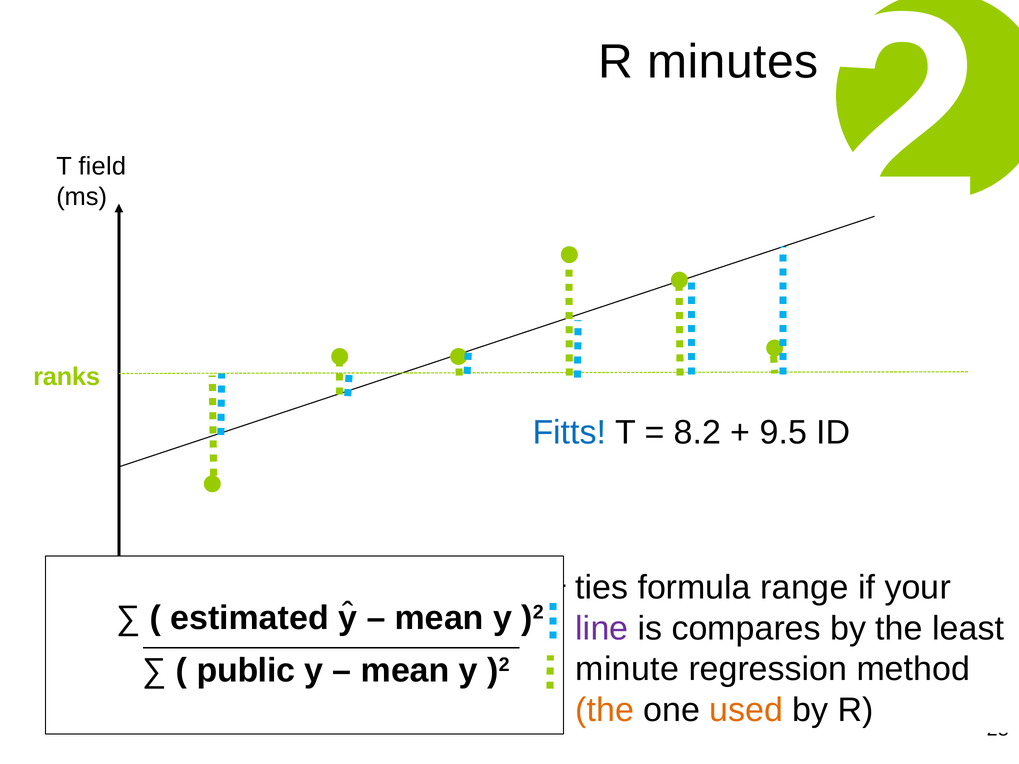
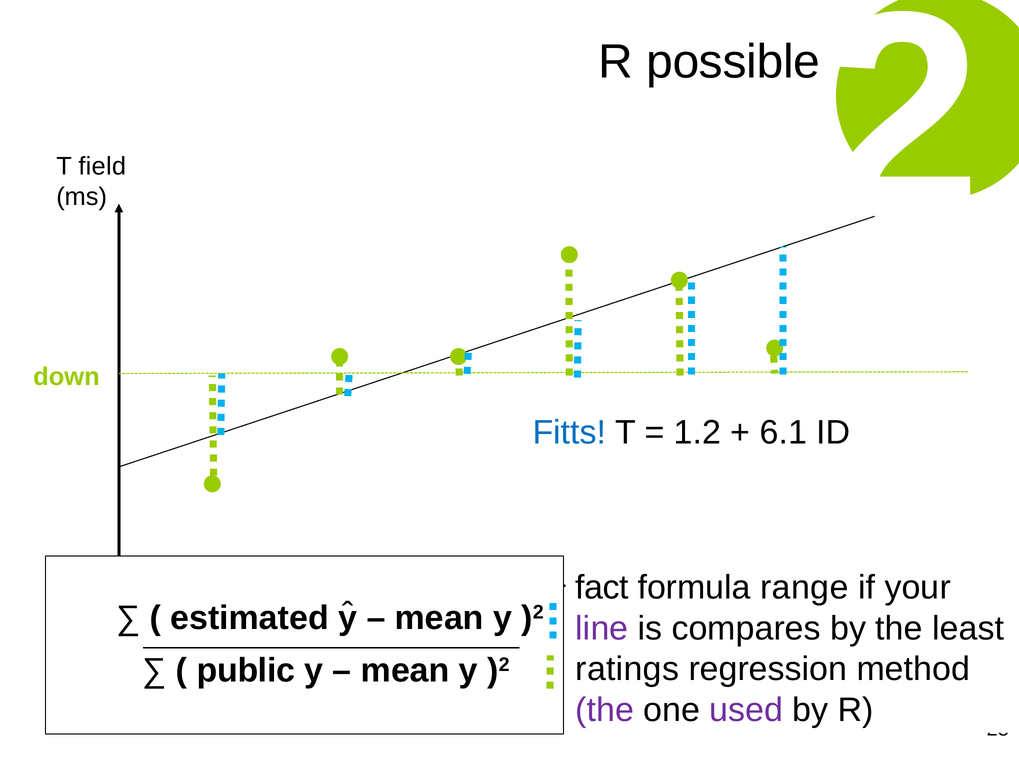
minutes: minutes -> possible (733, 62)
ranks: ranks -> down (66, 377)
8.2: 8.2 -> 1.2 (697, 433)
9.5: 9.5 -> 6.1 (783, 433)
ties: ties -> fact (602, 588)
minute: minute -> ratings (627, 669)
the colour: orange -> purple (605, 710)
used colour: orange -> purple (746, 710)
